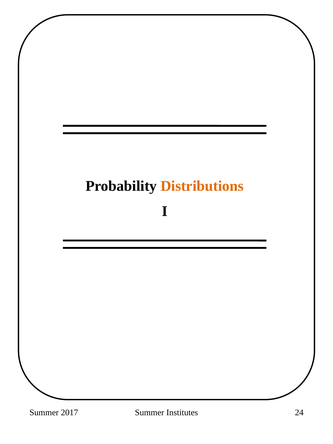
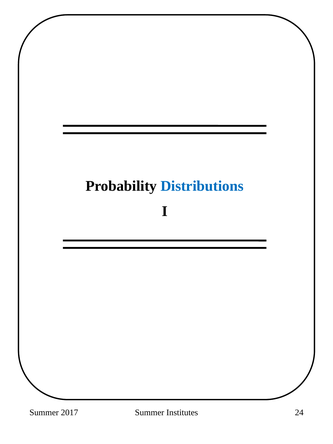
Distributions colour: orange -> blue (202, 186)
